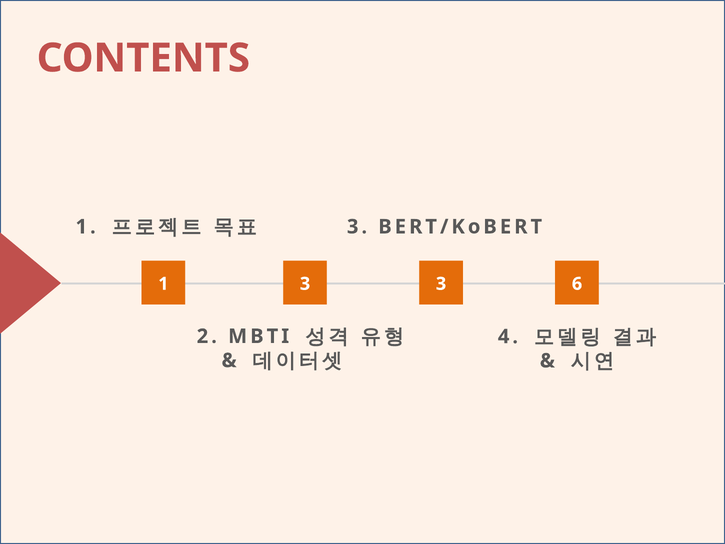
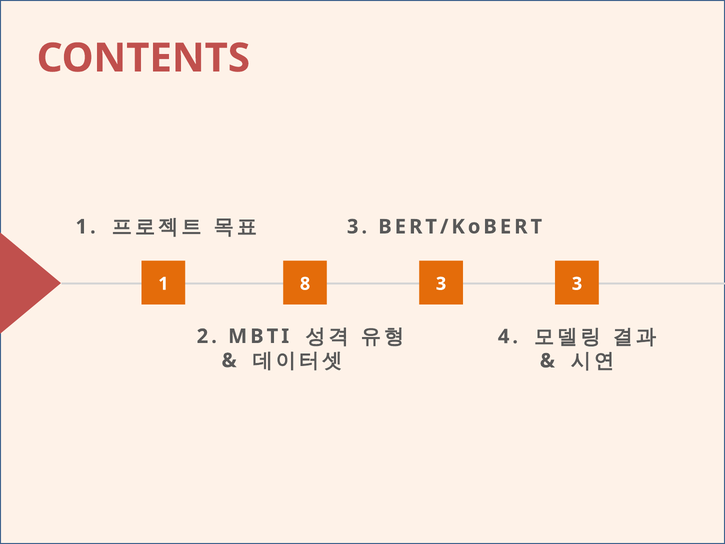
1 3: 3 -> 8 (305, 284)
3 6: 6 -> 3 (577, 284)
